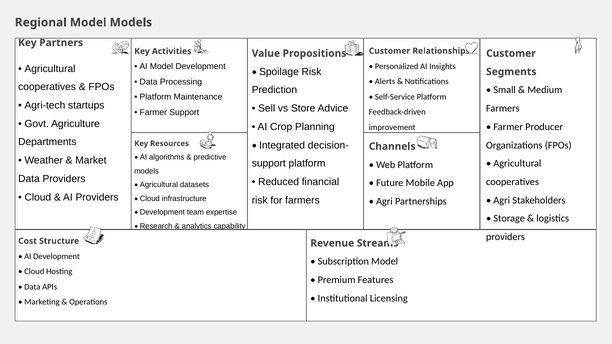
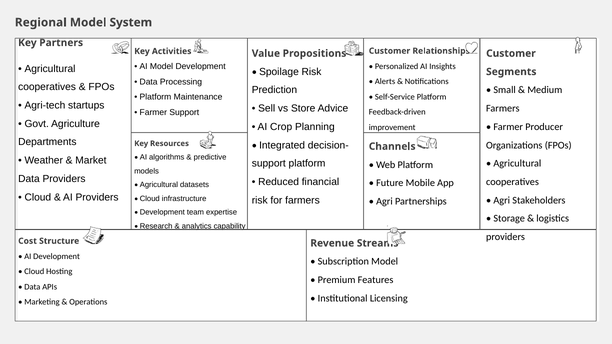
Model Models: Models -> System (131, 22)
